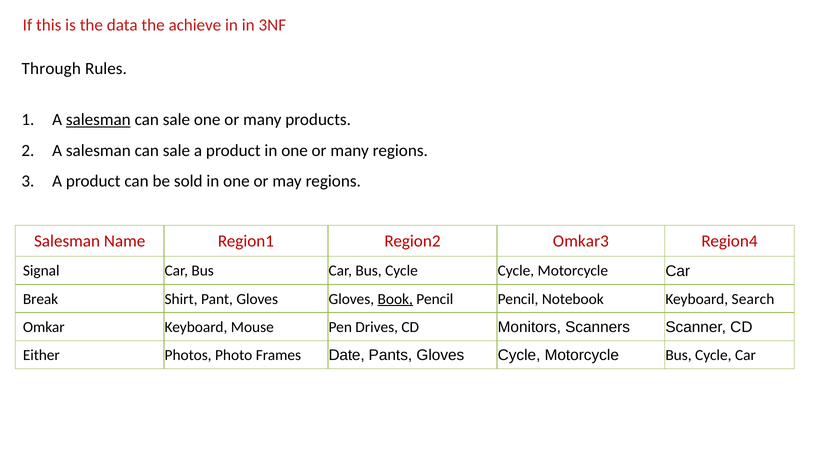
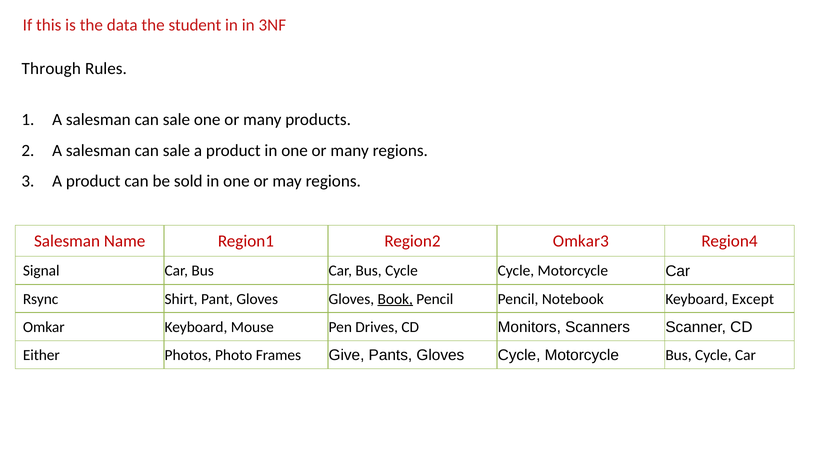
achieve: achieve -> student (195, 25)
salesman underline: present -> none (98, 120)
Break: Break -> Rsync (41, 299)
Search: Search -> Except (753, 299)
Date: Date -> Give (347, 356)
